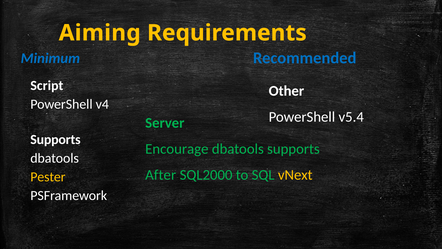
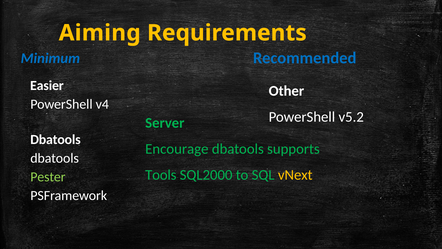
Script: Script -> Easier (47, 86)
v5.4: v5.4 -> v5.2 (351, 117)
Supports: Supports -> Dbatools (55, 140)
After: After -> Tools (161, 175)
Pester colour: yellow -> light green (48, 177)
